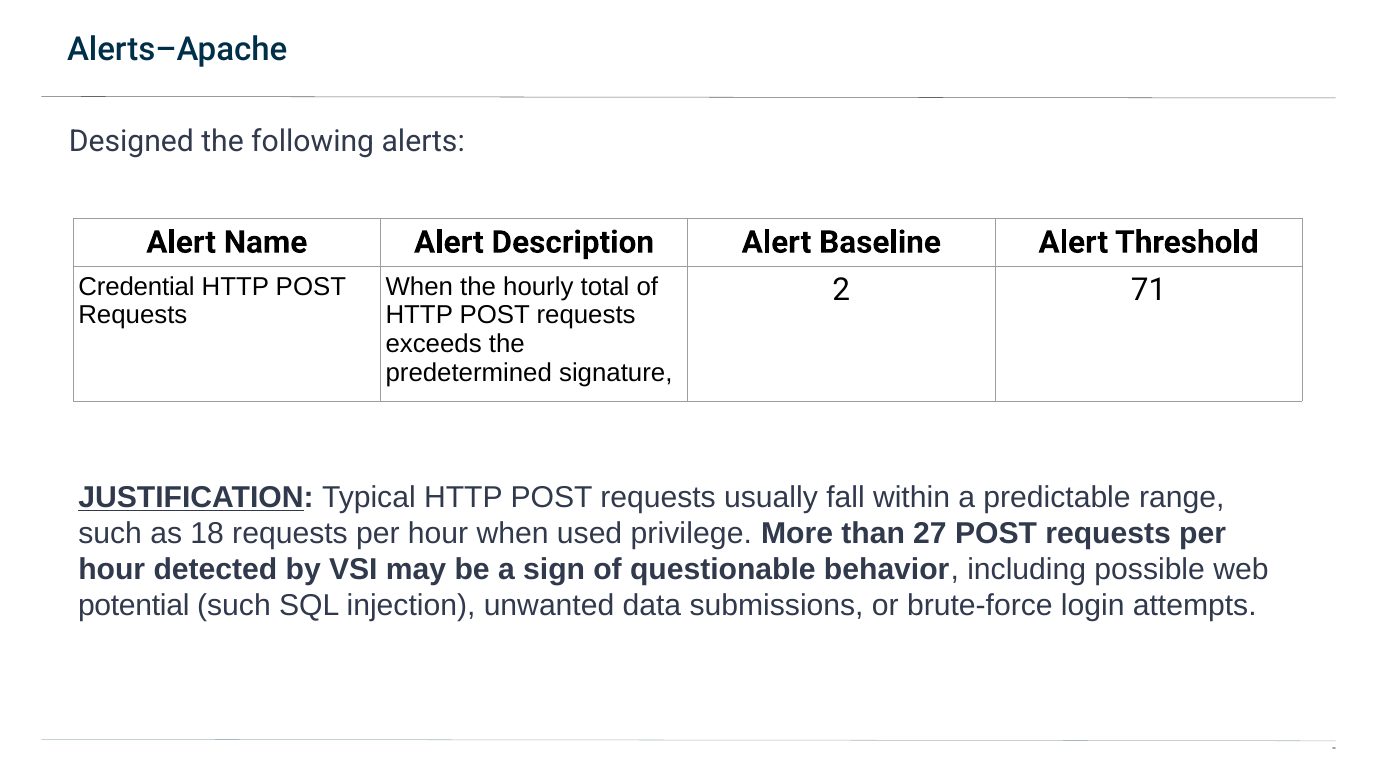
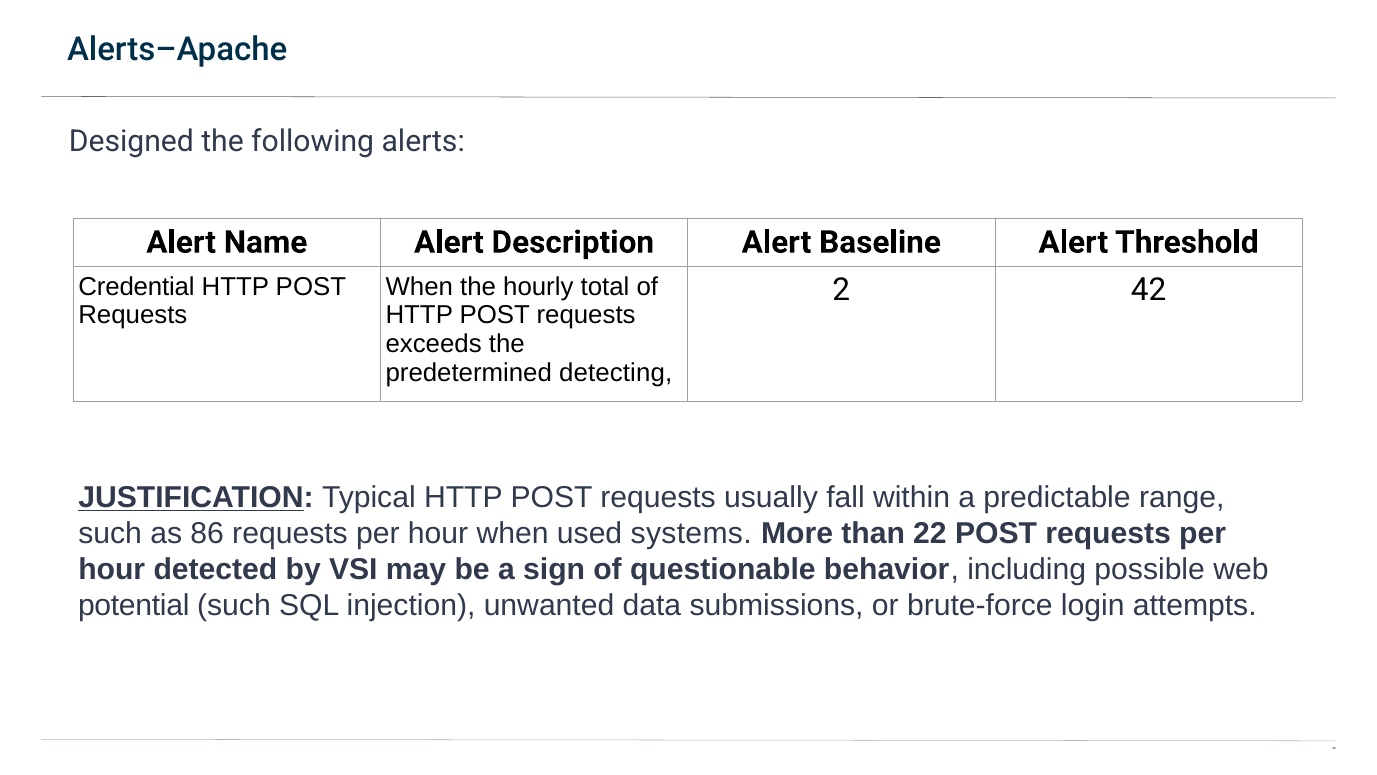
71: 71 -> 42 (1149, 290)
signature: signature -> detecting (616, 373)
18: 18 -> 86 (207, 533)
privilege: privilege -> systems (691, 533)
27: 27 -> 22 (930, 533)
